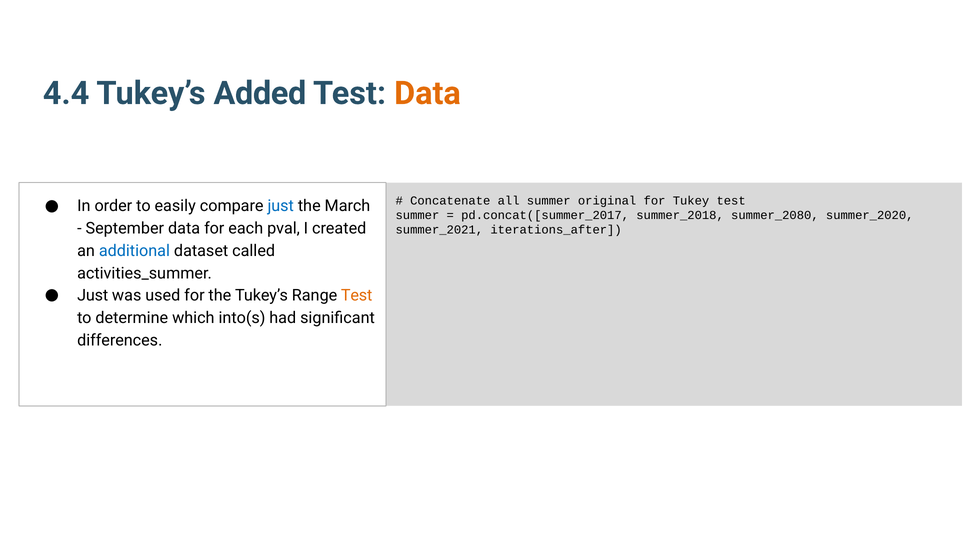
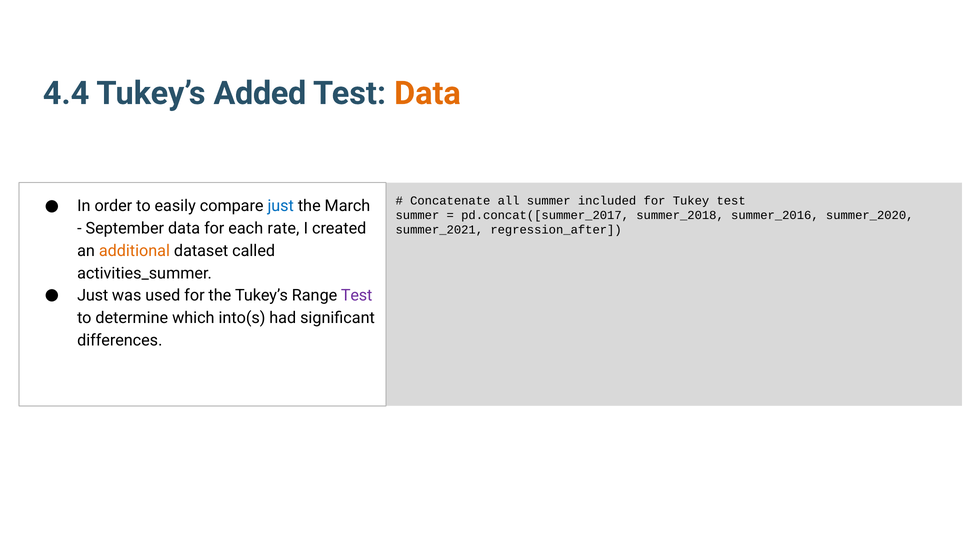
original: original -> included (607, 200)
summer_2080: summer_2080 -> summer_2016 (775, 215)
pval: pval -> rate (283, 228)
iterations_after: iterations_after -> regression_after (556, 230)
additional colour: blue -> orange (134, 251)
Test colour: orange -> purple (357, 295)
